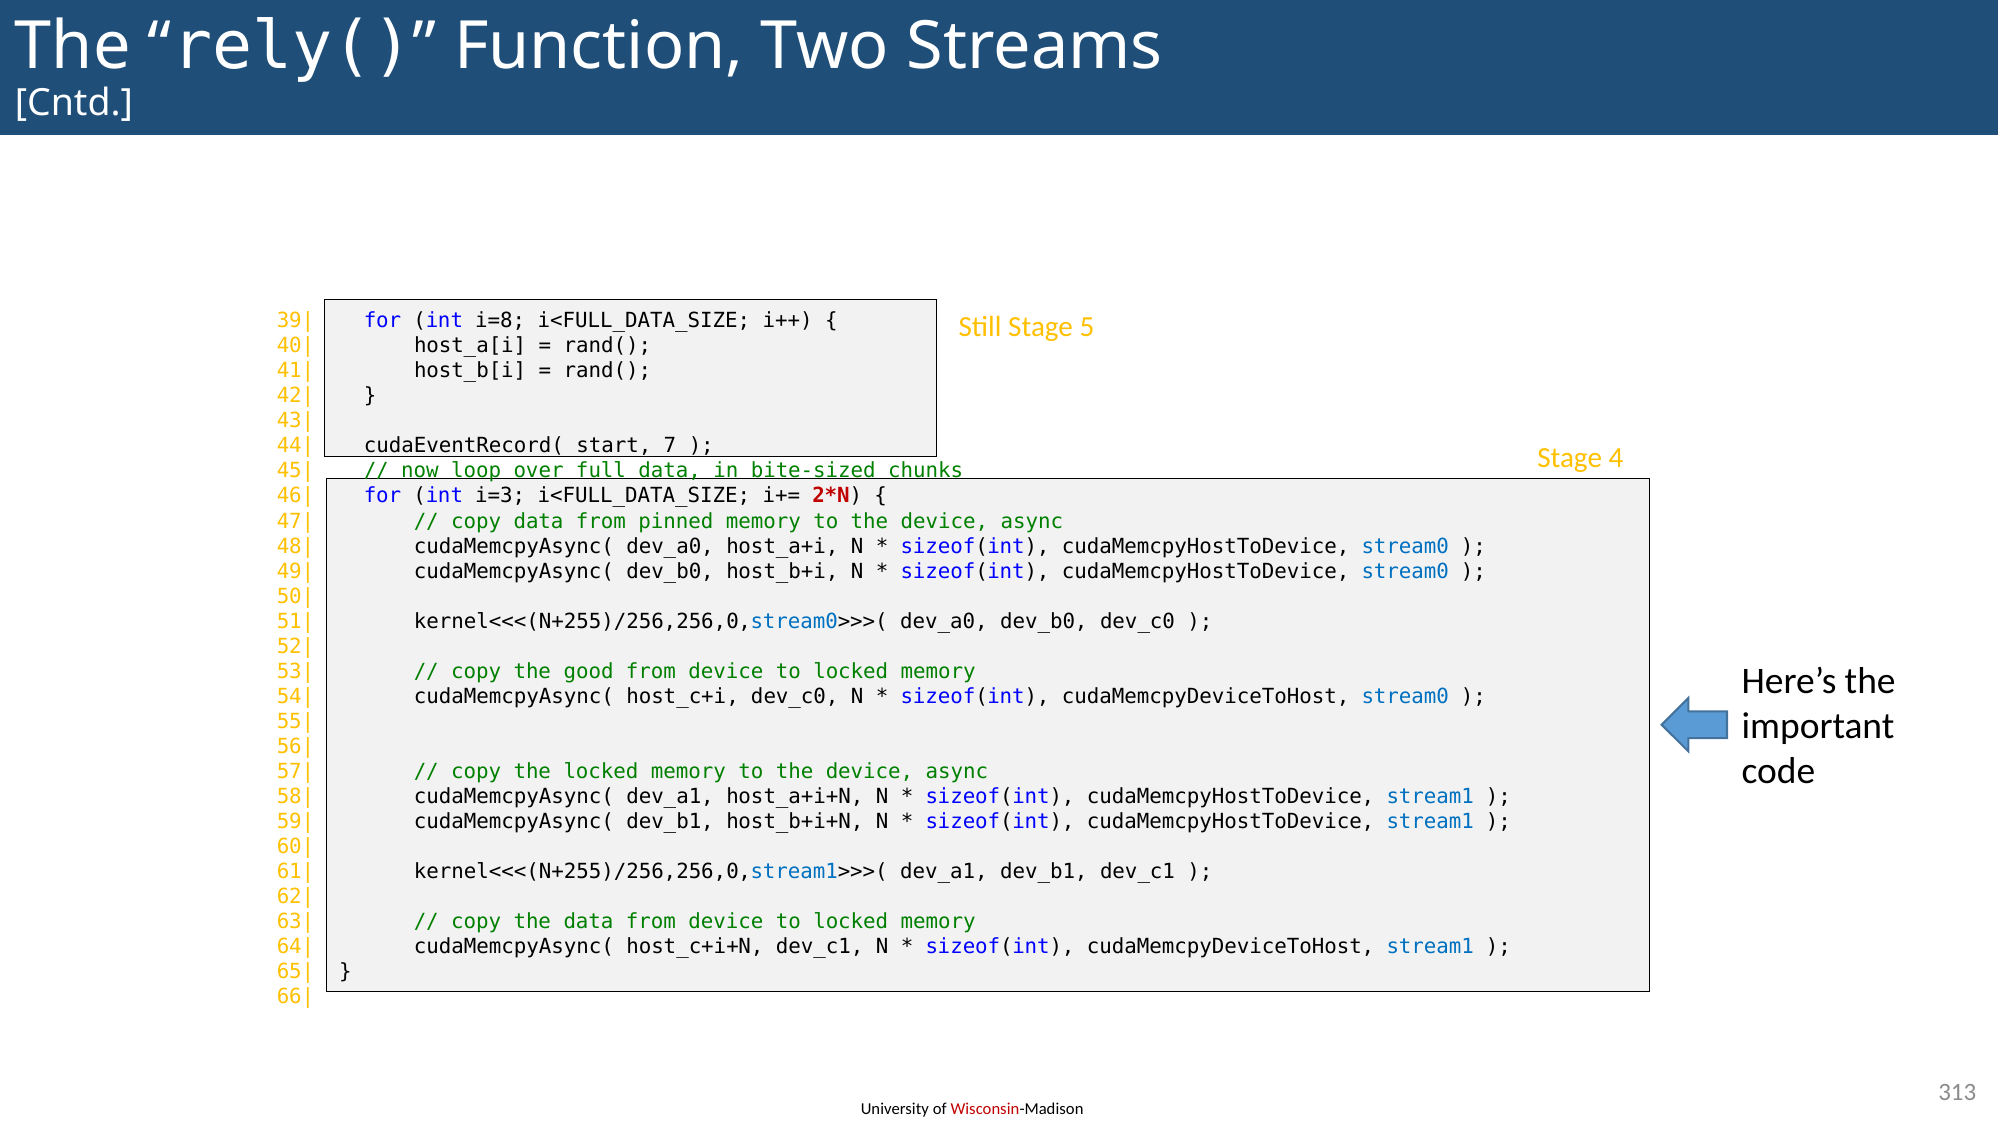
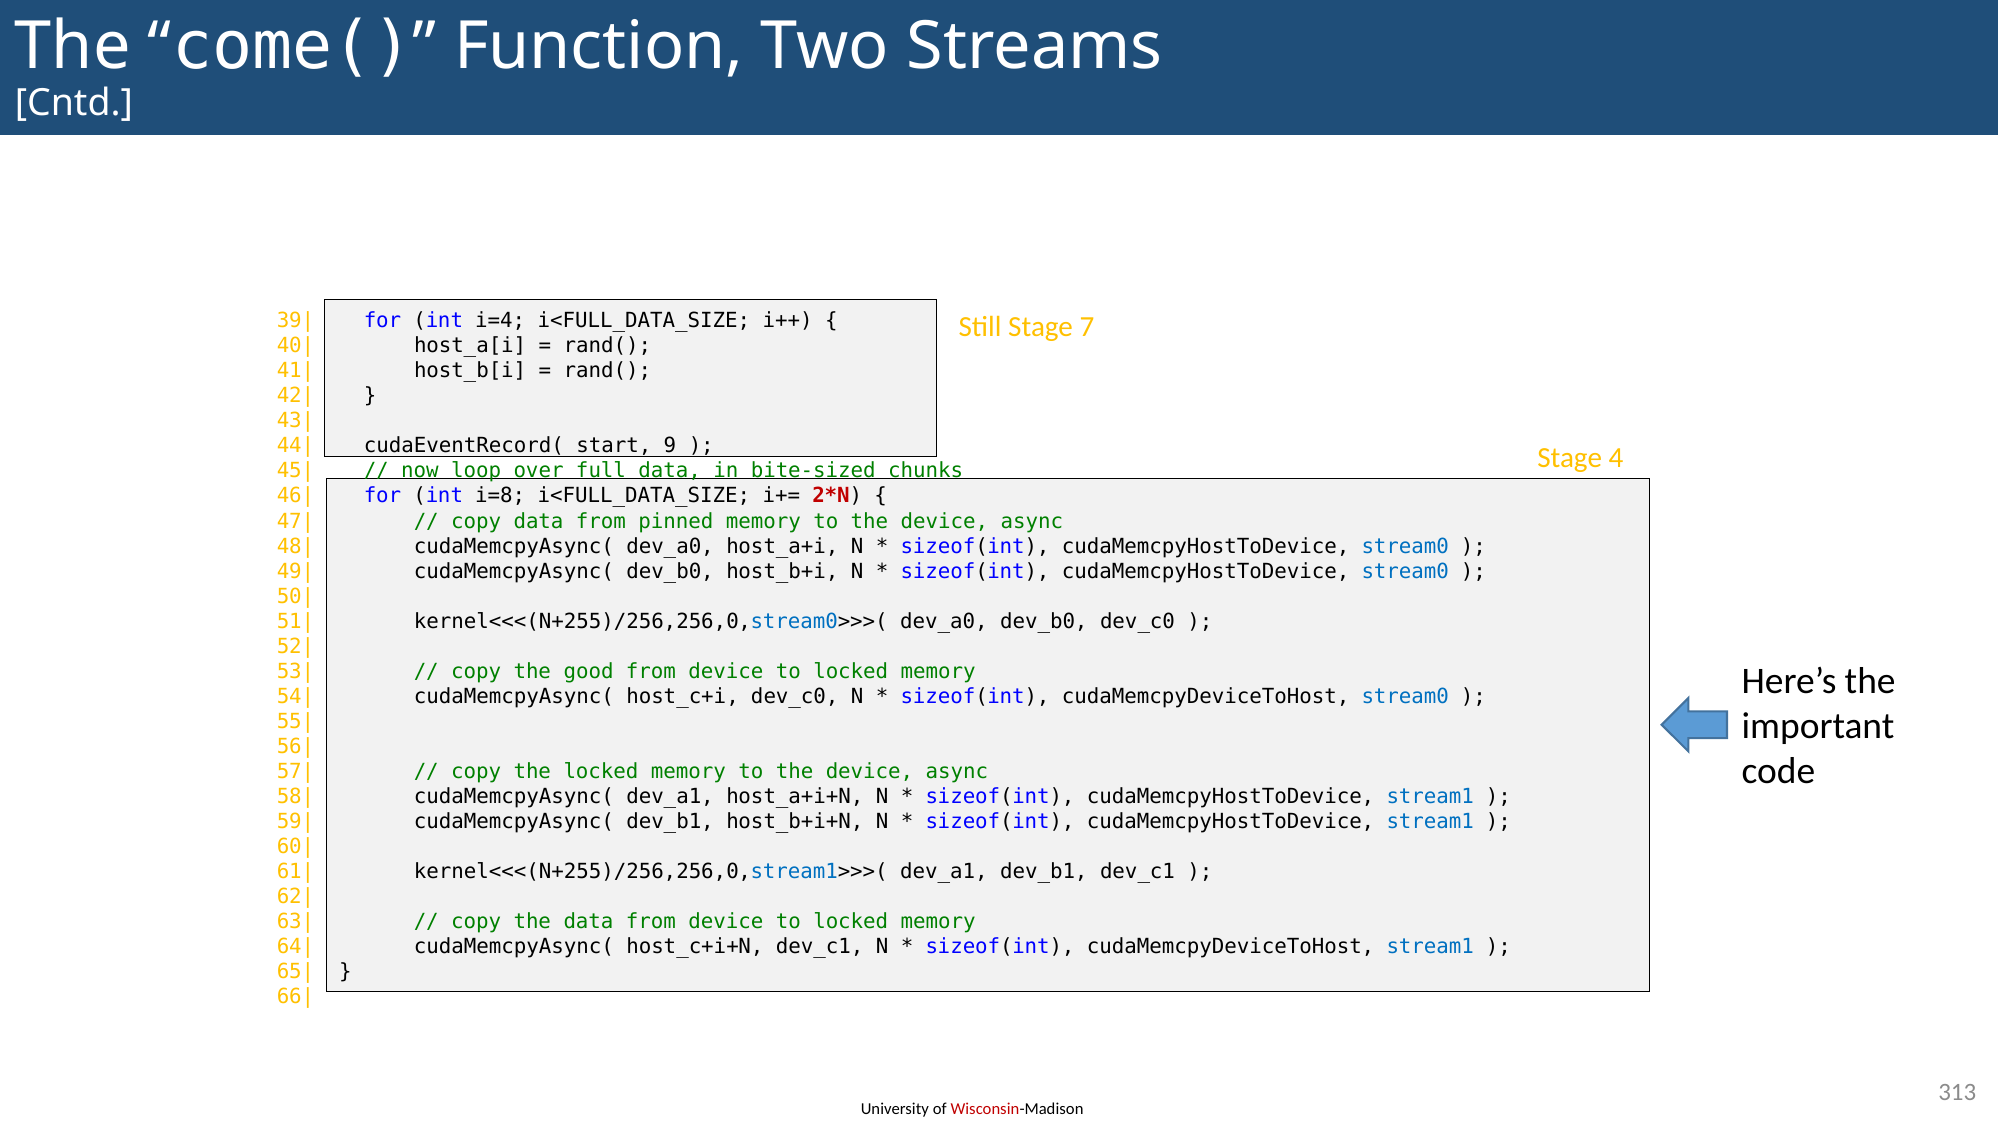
rely(: rely( -> come( (292, 47)
i=8: i=8 -> i=4 (500, 321)
5: 5 -> 7 (1087, 327)
7: 7 -> 9 (670, 446)
i=3: i=3 -> i=8 (500, 496)
